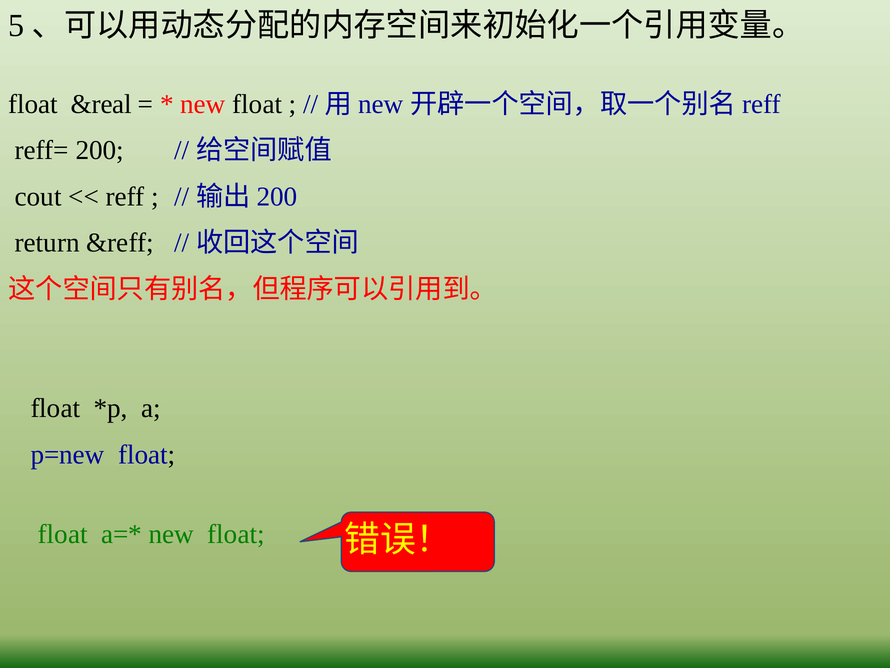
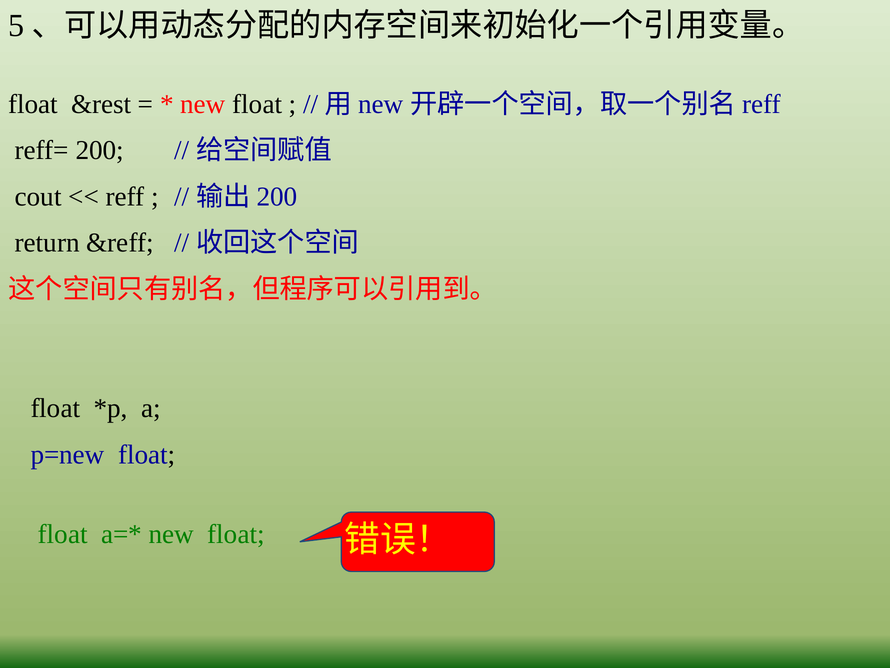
&real: &real -> &rest (101, 104)
